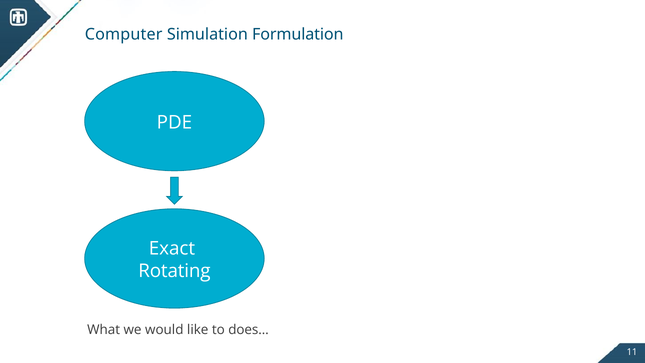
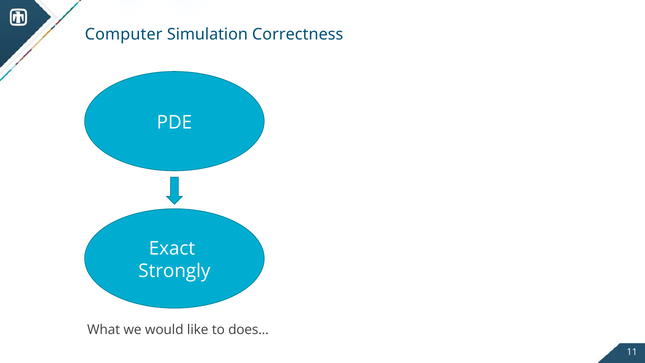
Formulation: Formulation -> Correctness (298, 34)
Rotating: Rotating -> Strongly (174, 271)
